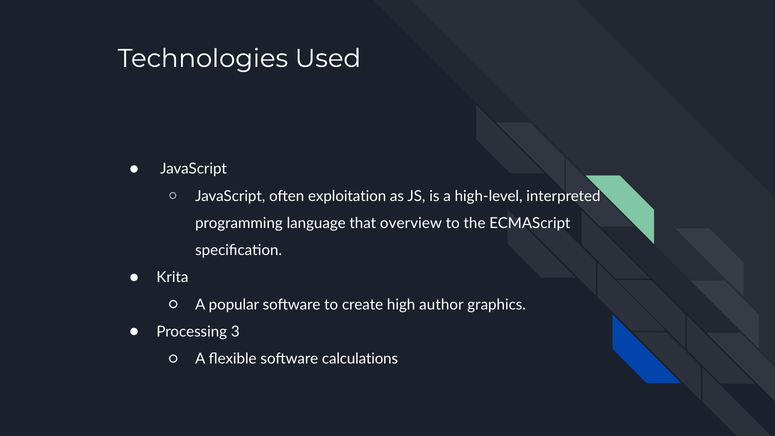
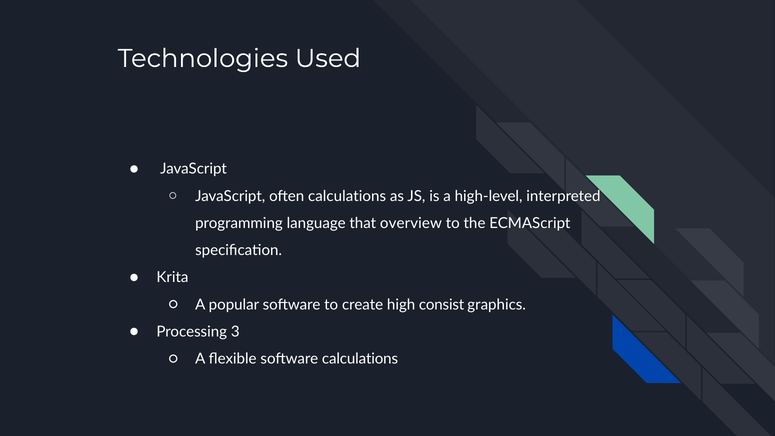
often exploitation: exploitation -> calculations (347, 196)
author: author -> consist (442, 305)
